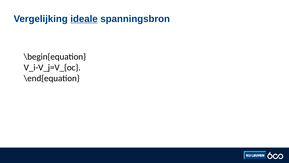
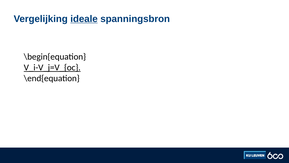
V_i-V_j=V_{oc underline: none -> present (52, 67)
